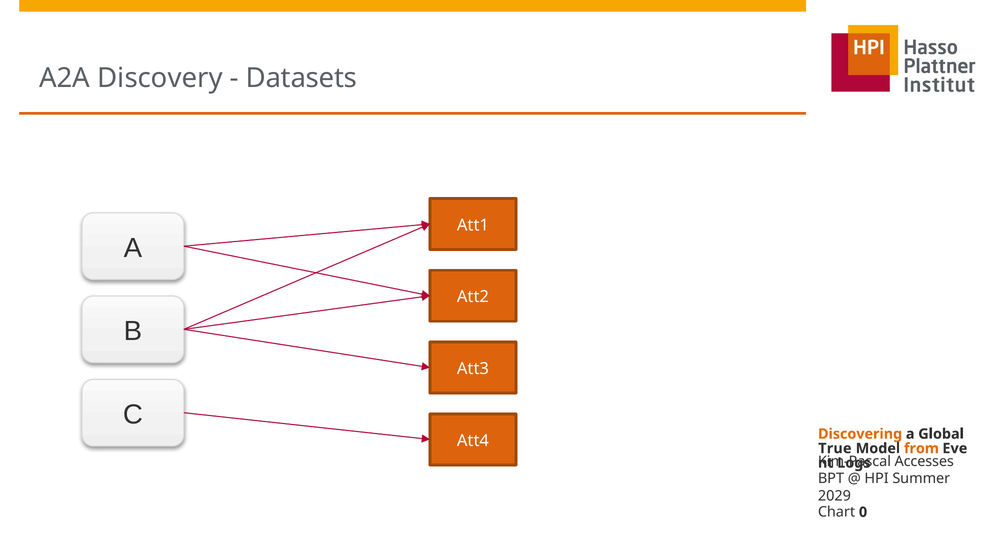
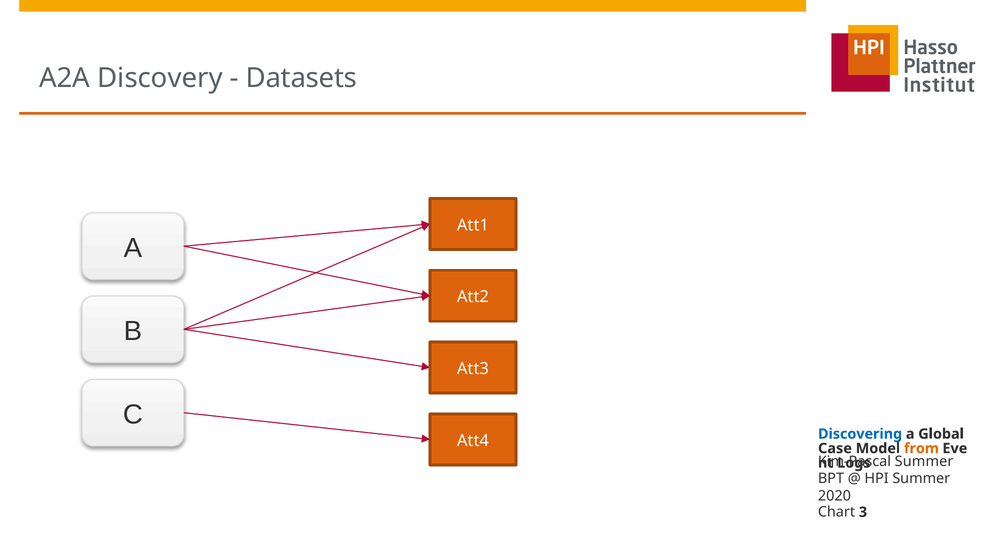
Discovering colour: orange -> blue (860, 434)
True: True -> Case (835, 449)
Accesses: Accesses -> Summer (924, 461)
2029: 2029 -> 2020 (834, 496)
0: 0 -> 3 (863, 512)
